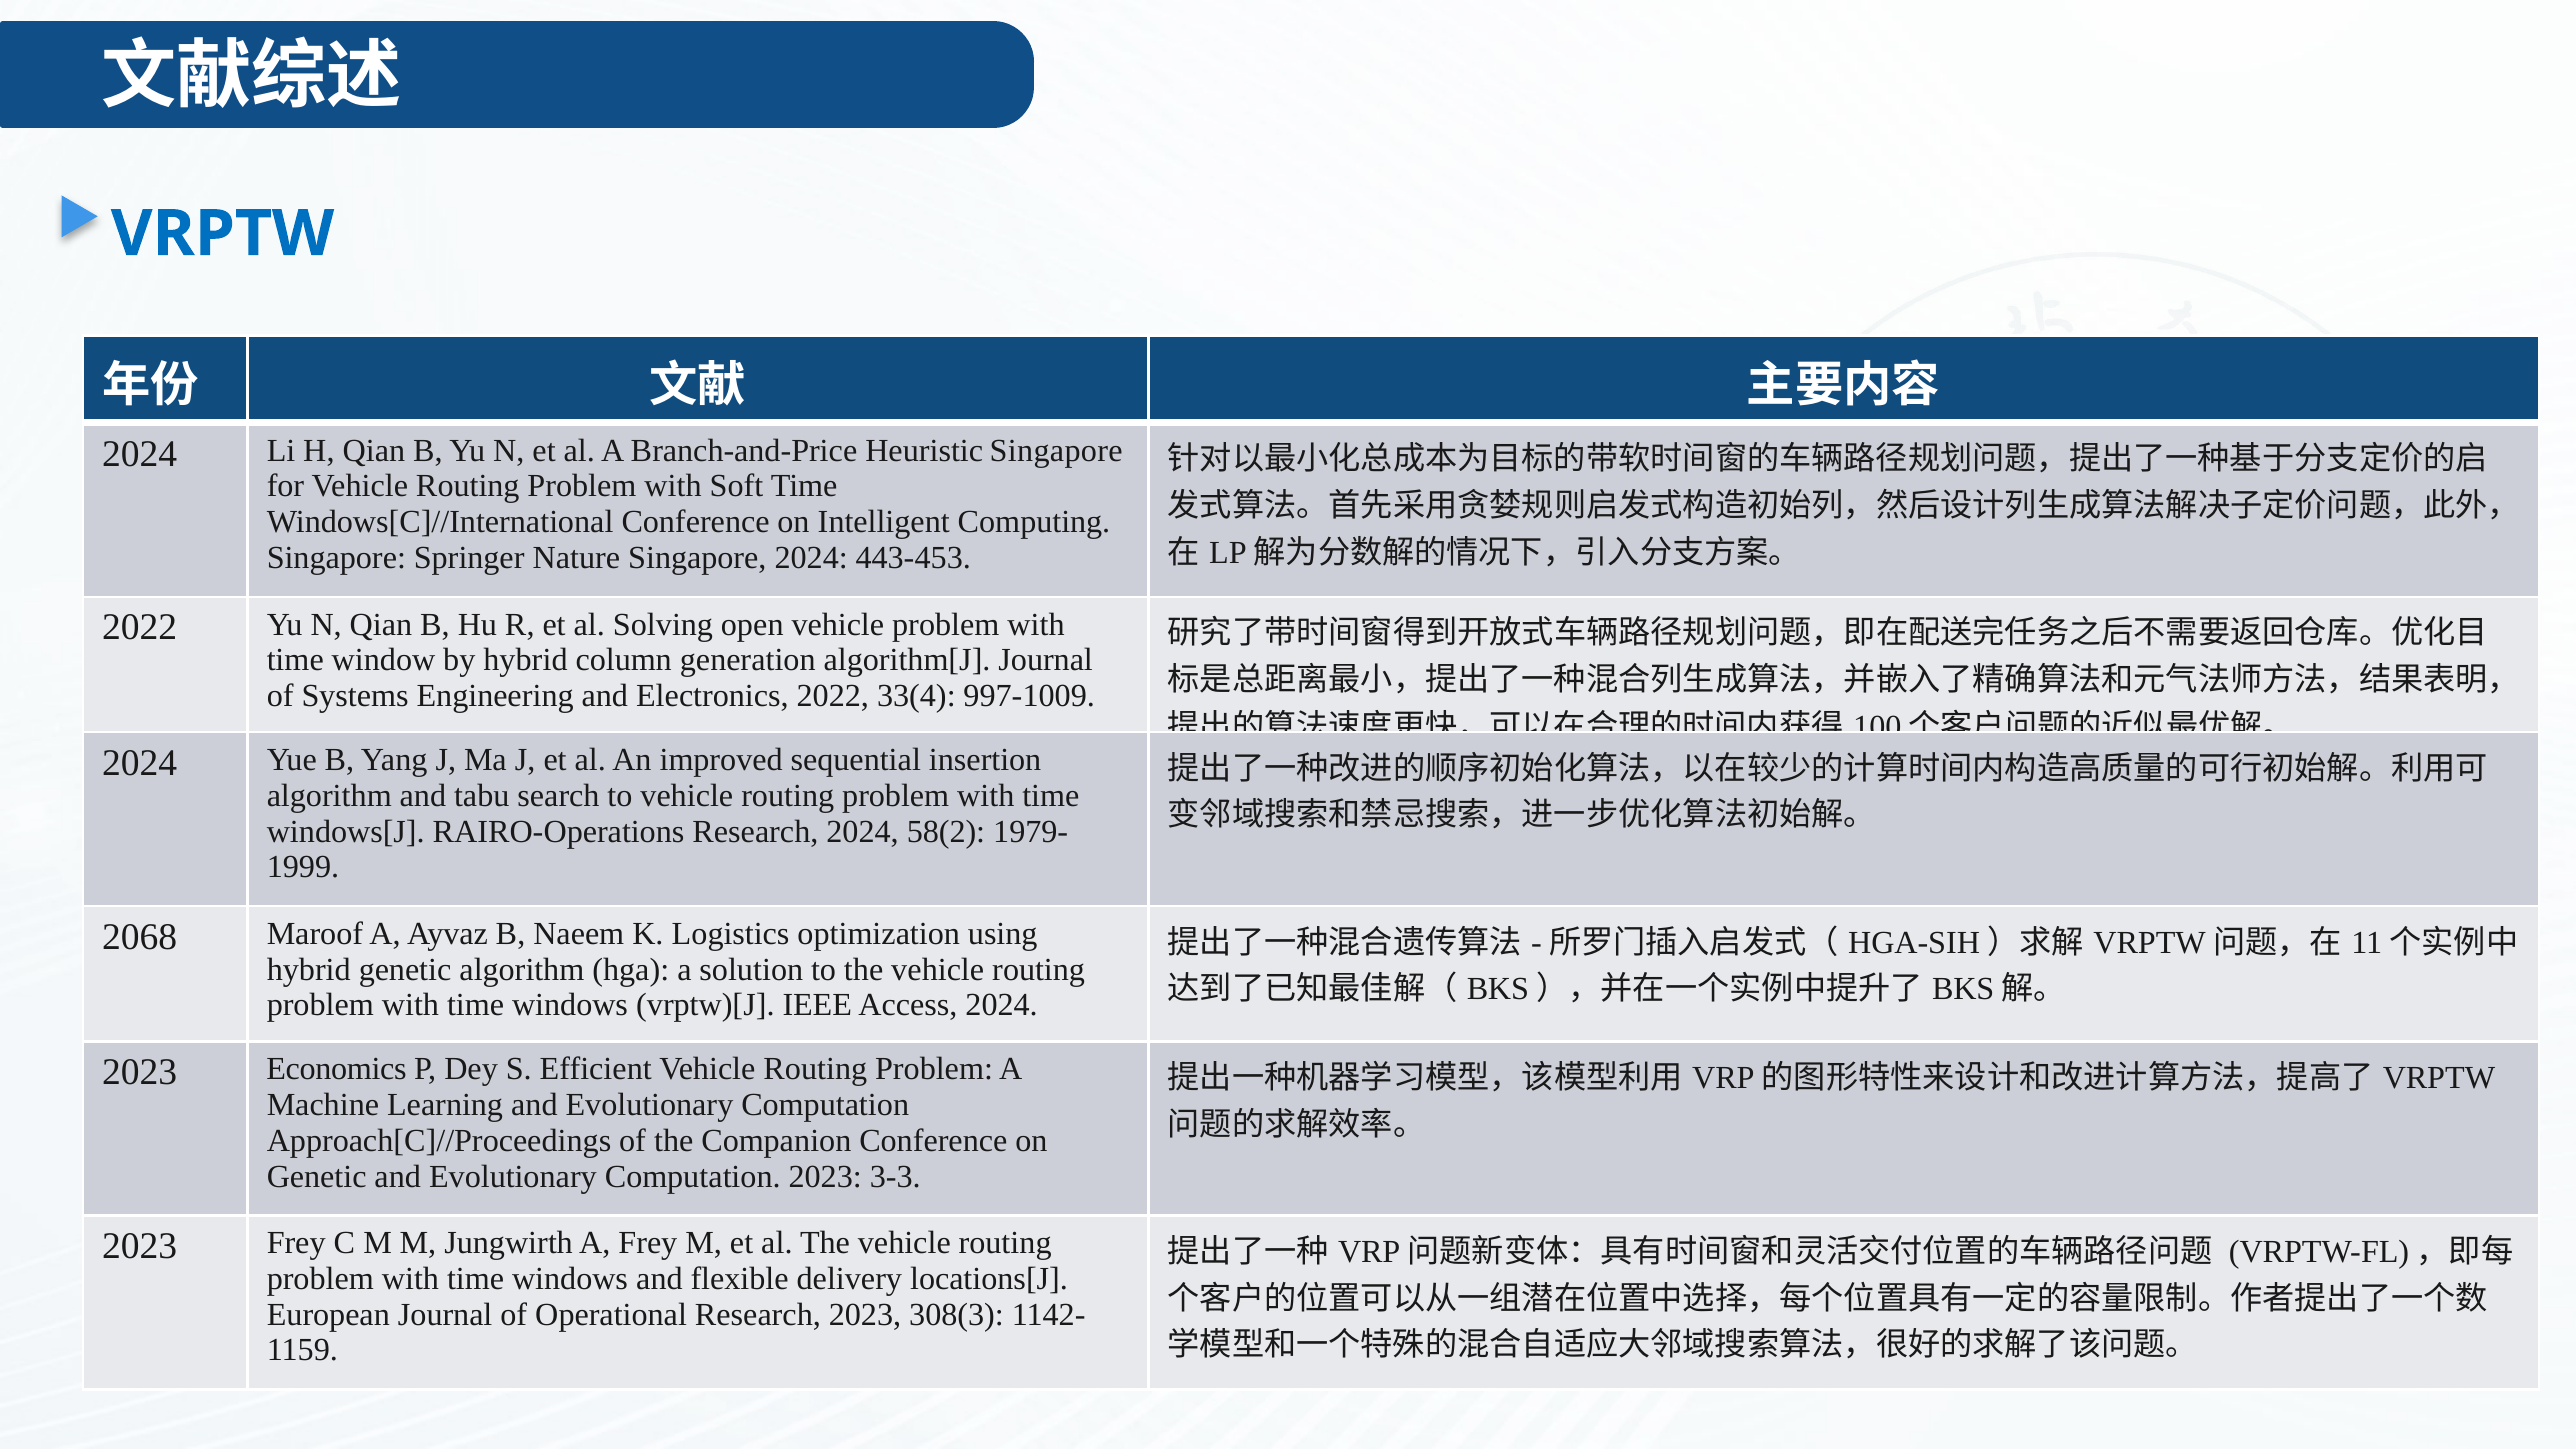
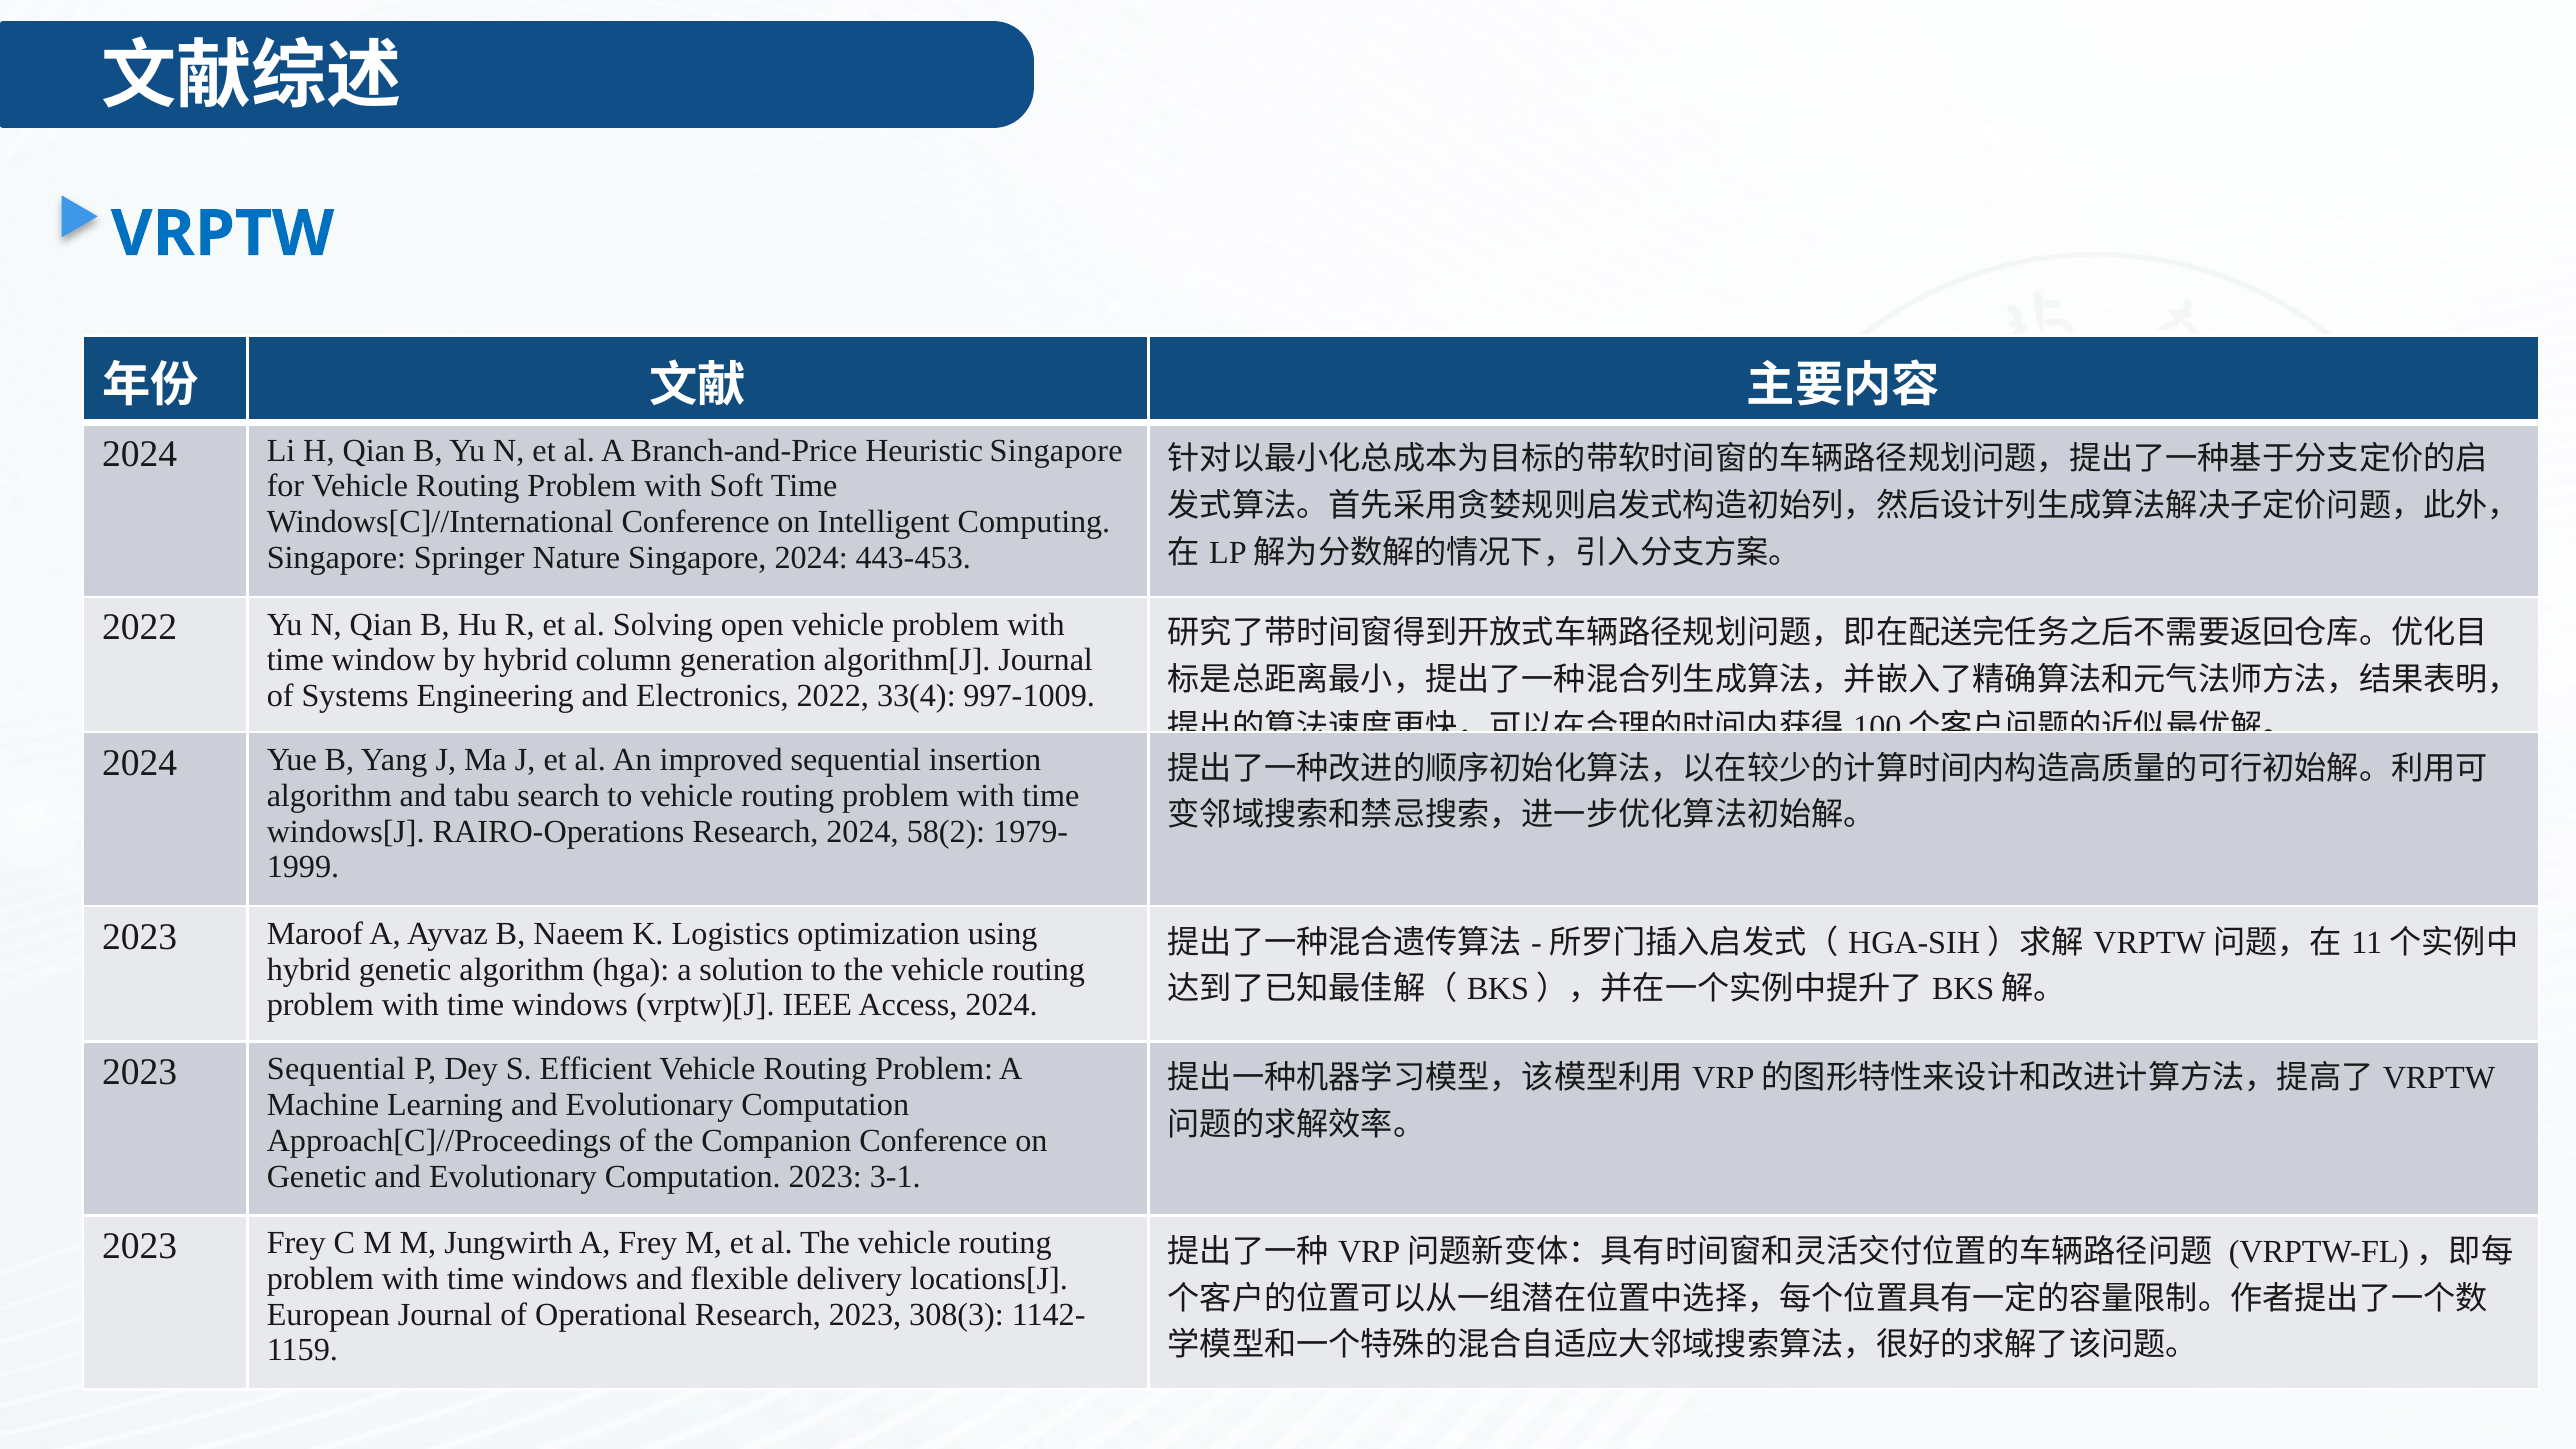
2068: 2068 -> 2023 (140, 937)
2023 Economics: Economics -> Sequential (336, 1069)
3-3: 3-3 -> 3-1 (895, 1176)
